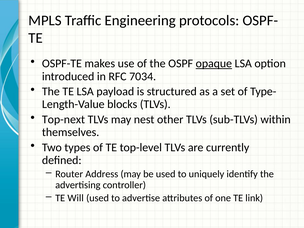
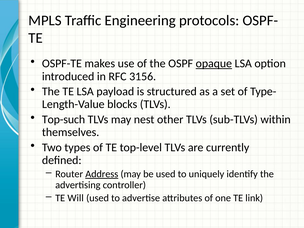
7034: 7034 -> 3156 (143, 76)
Top-next: Top-next -> Top-such (64, 120)
Address underline: none -> present (102, 174)
